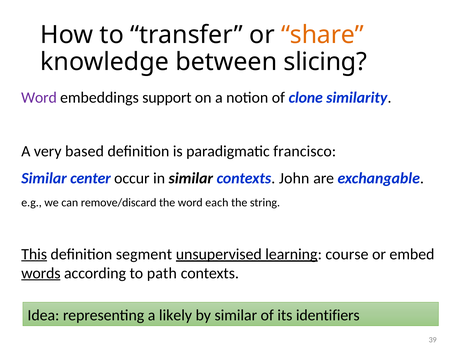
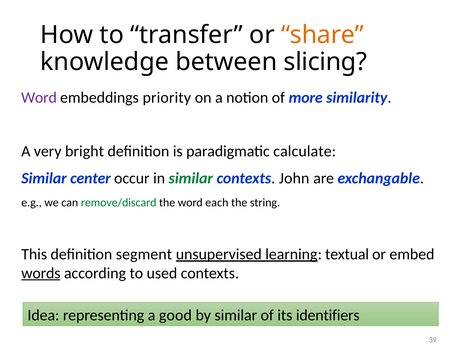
support: support -> priority (167, 97)
clone: clone -> more (306, 97)
based: based -> bright (85, 151)
francisco: francisco -> calculate (305, 151)
similar colour: black -> green (191, 178)
remove/discard colour: black -> green (119, 202)
This underline: present -> none (34, 254)
course: course -> textual (347, 254)
path: path -> used (162, 273)
likely: likely -> good (175, 315)
